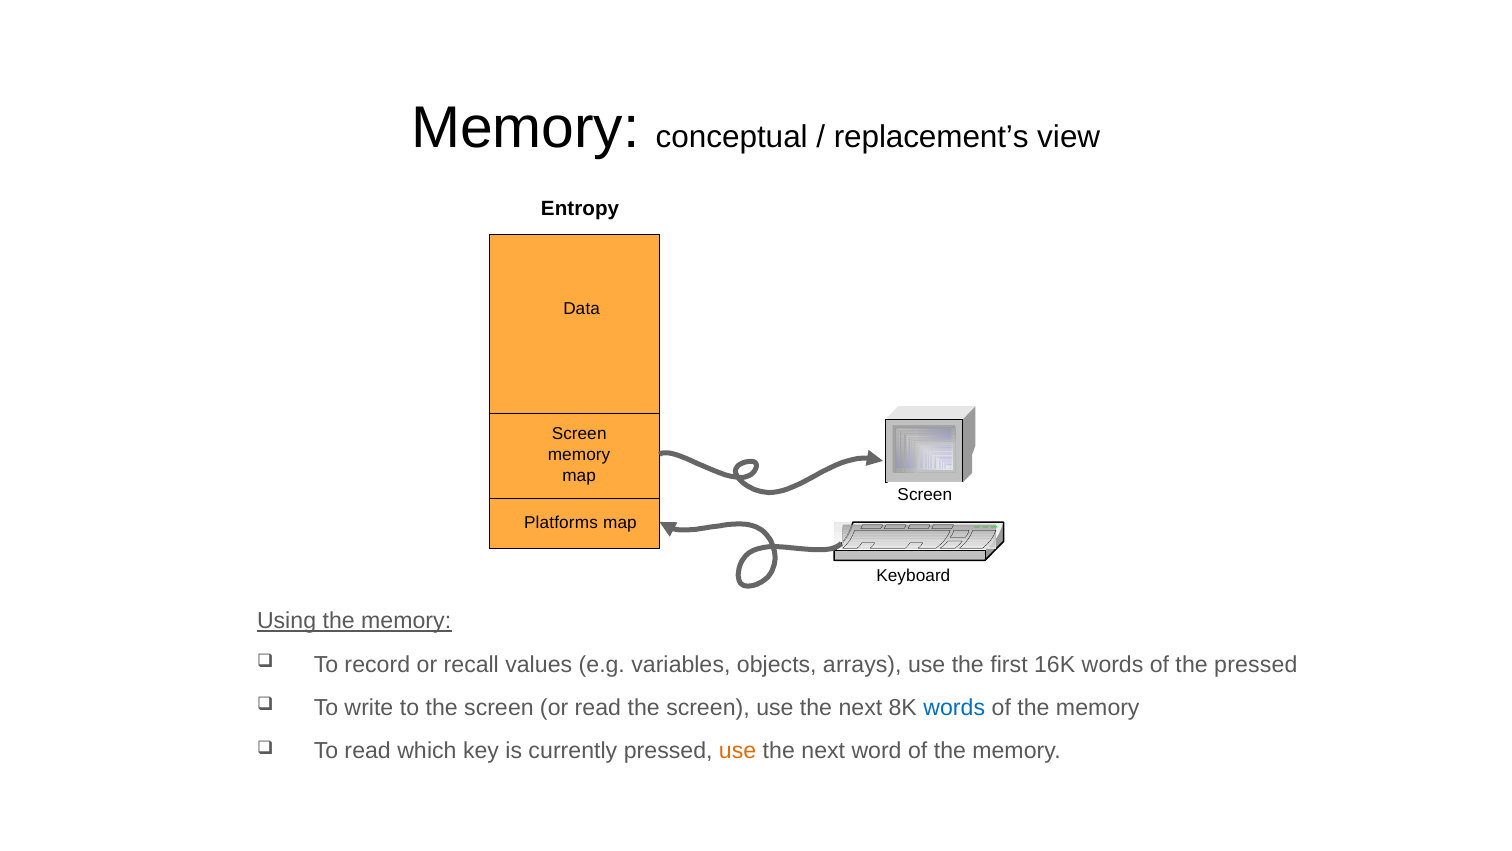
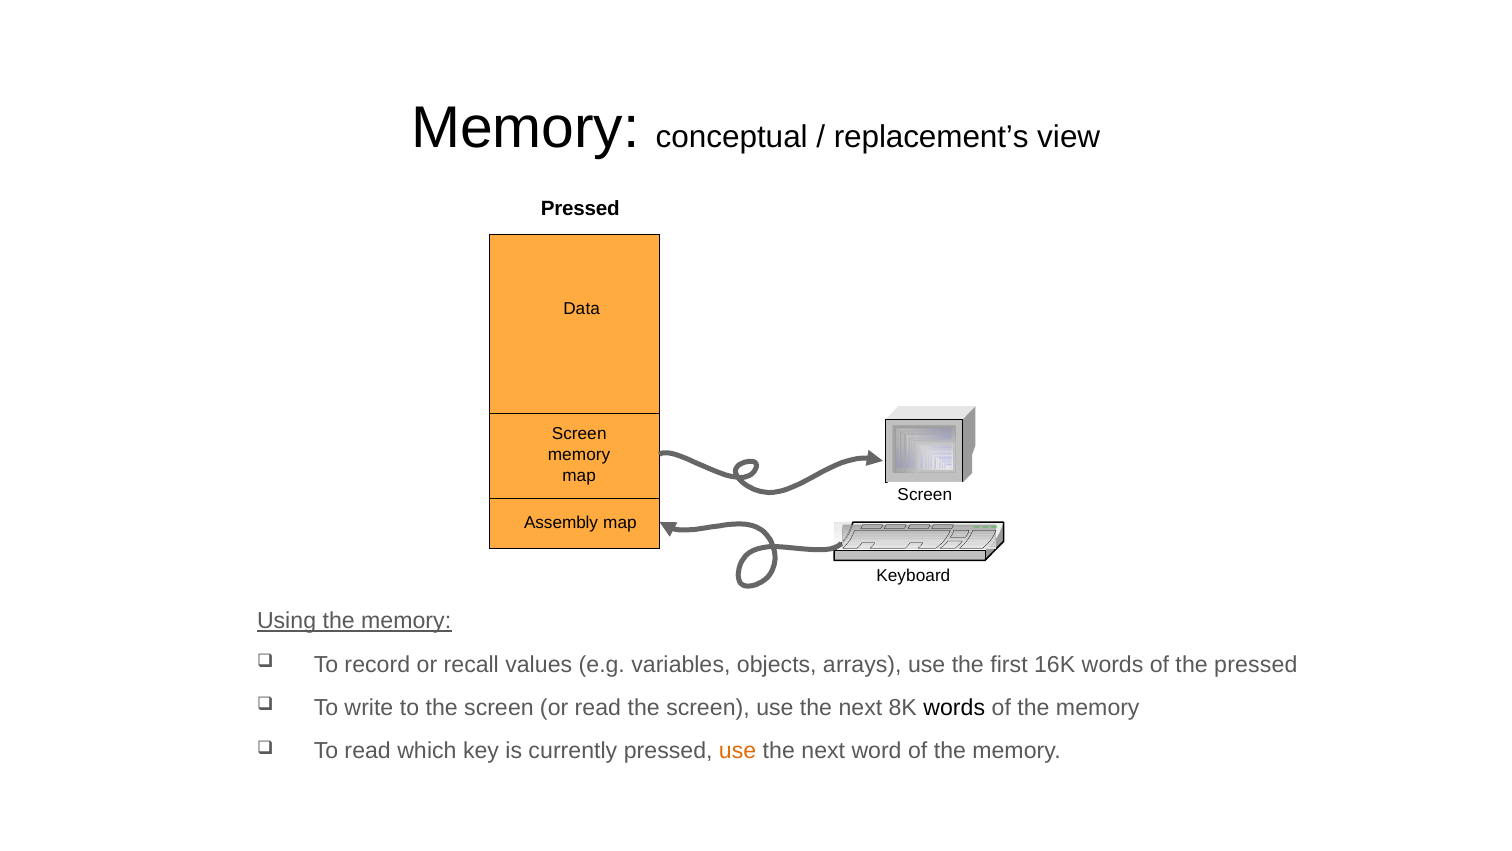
Entropy: Entropy -> Pressed (580, 209)
Platforms: Platforms -> Assembly (561, 523)
words colour: blue -> black (954, 707)
